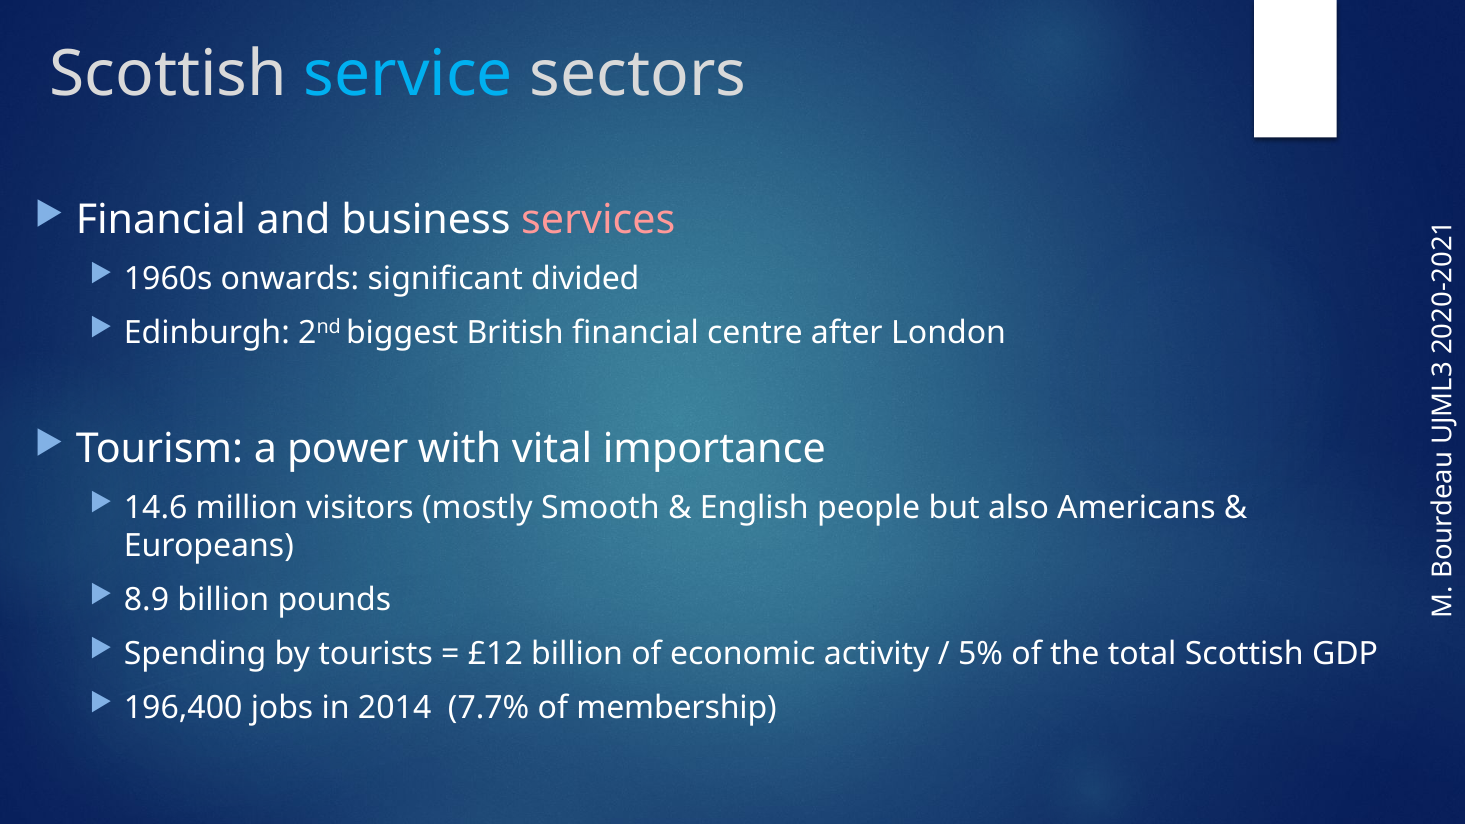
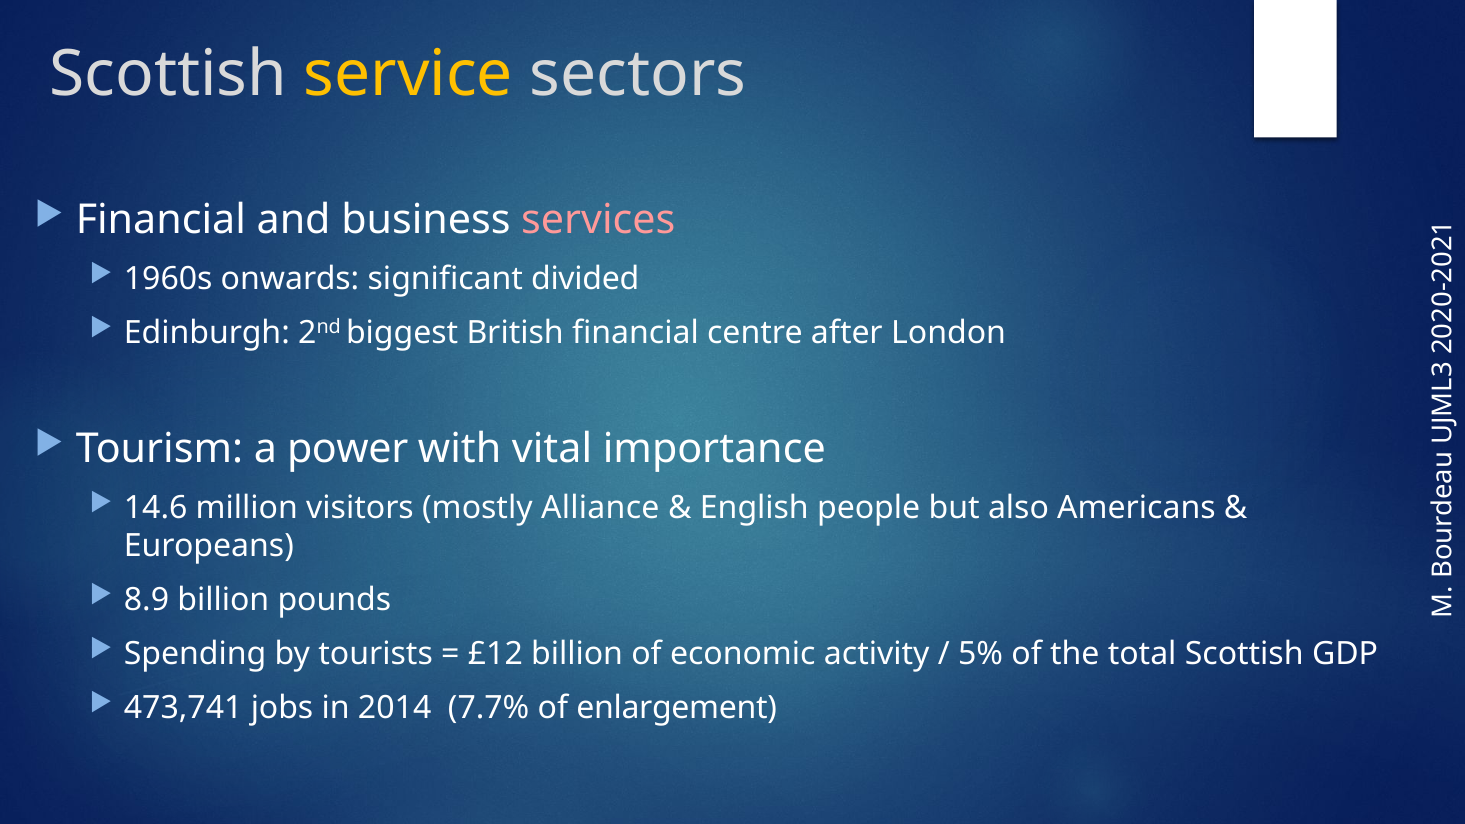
service colour: light blue -> yellow (408, 75)
Smooth: Smooth -> Alliance (600, 508)
196,400: 196,400 -> 473,741 (183, 708)
membership: membership -> enlargement (677, 708)
